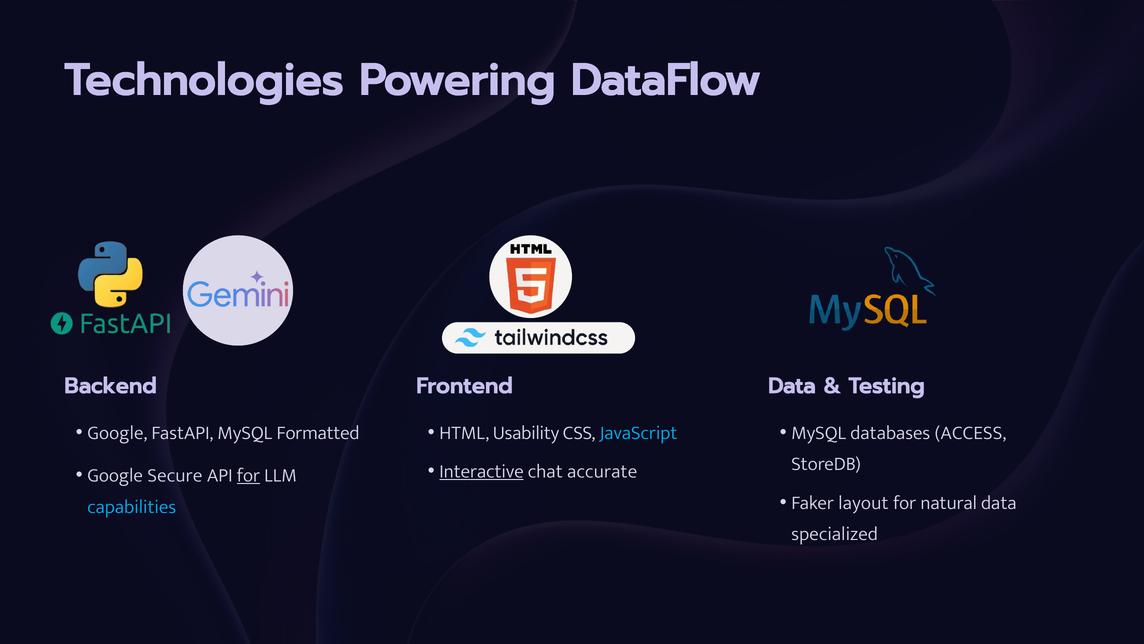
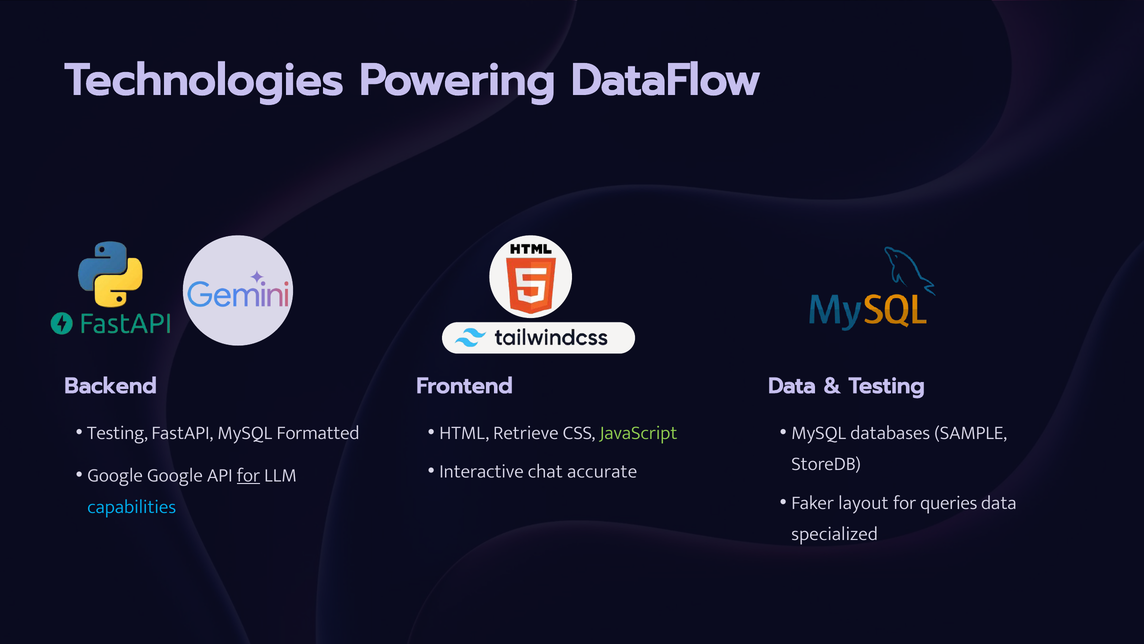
Google: Google -> Testing (117, 432)
Usability: Usability -> Retrieve (526, 432)
JavaScript colour: light blue -> light green (638, 432)
ACCESS: ACCESS -> SAMPLE (971, 432)
Interactive underline: present -> none (482, 471)
Google Secure: Secure -> Google (175, 475)
natural: natural -> queries (949, 502)
